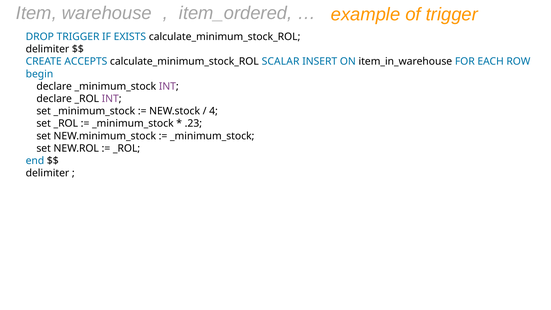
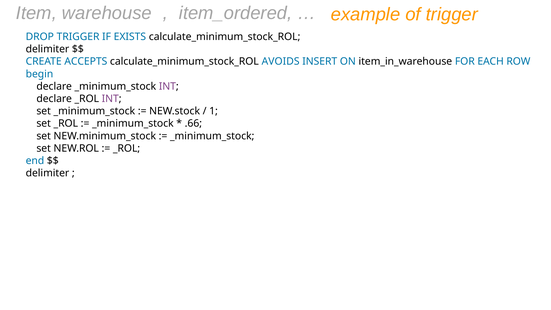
SCALAR: SCALAR -> AVOIDS (281, 62)
4: 4 -> 1 (214, 111)
.23: .23 -> .66 (193, 124)
